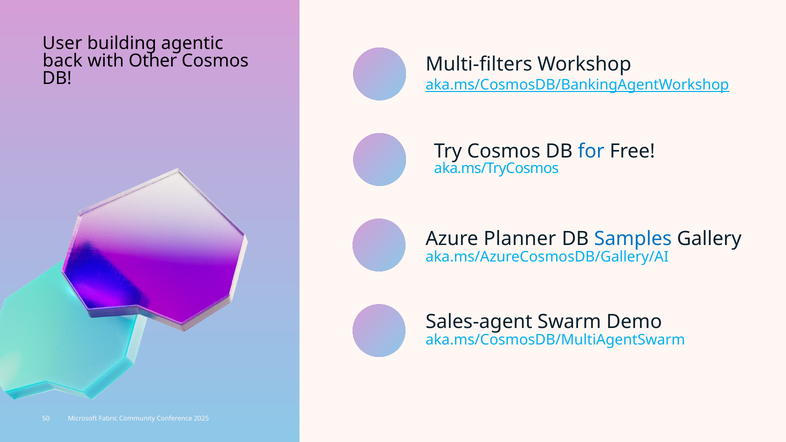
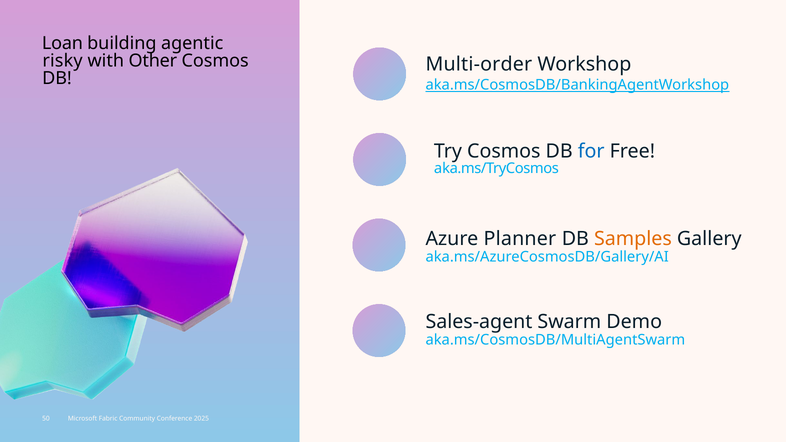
User: User -> Loan (62, 43)
back: back -> risky (63, 61)
Multi-filters: Multi-filters -> Multi-order (479, 64)
Samples colour: blue -> orange (633, 239)
